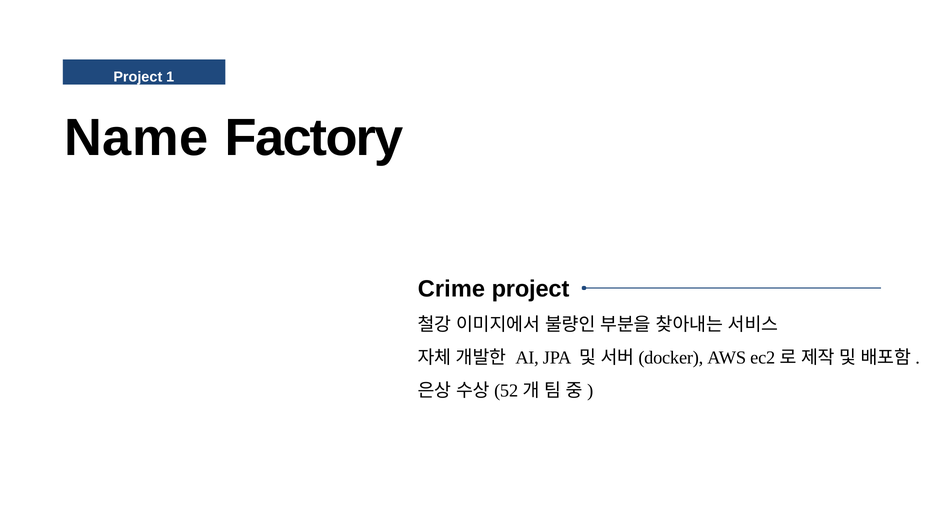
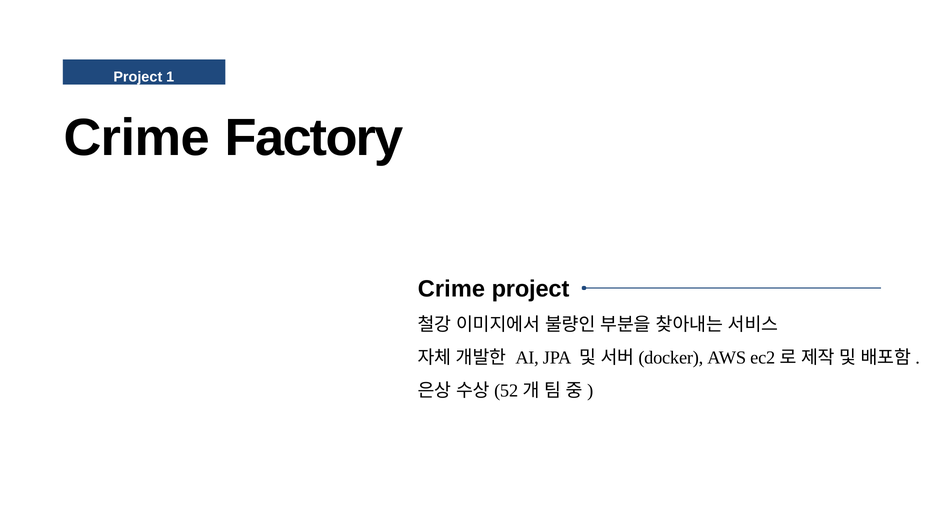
Name: Name -> Crime (137, 138)
